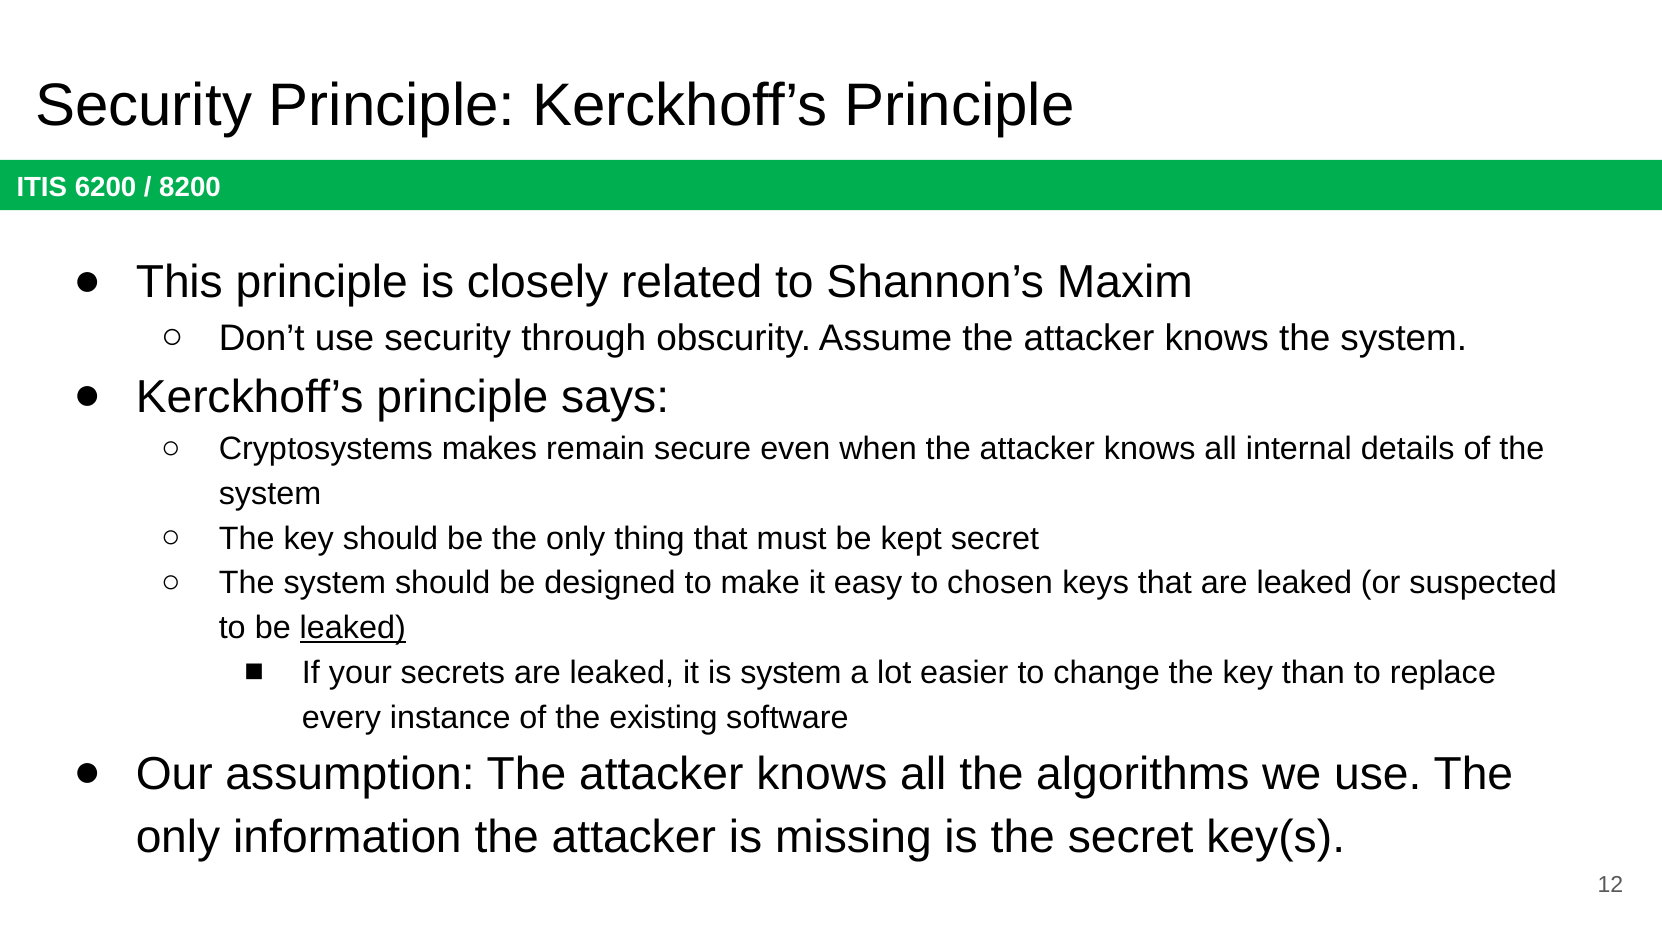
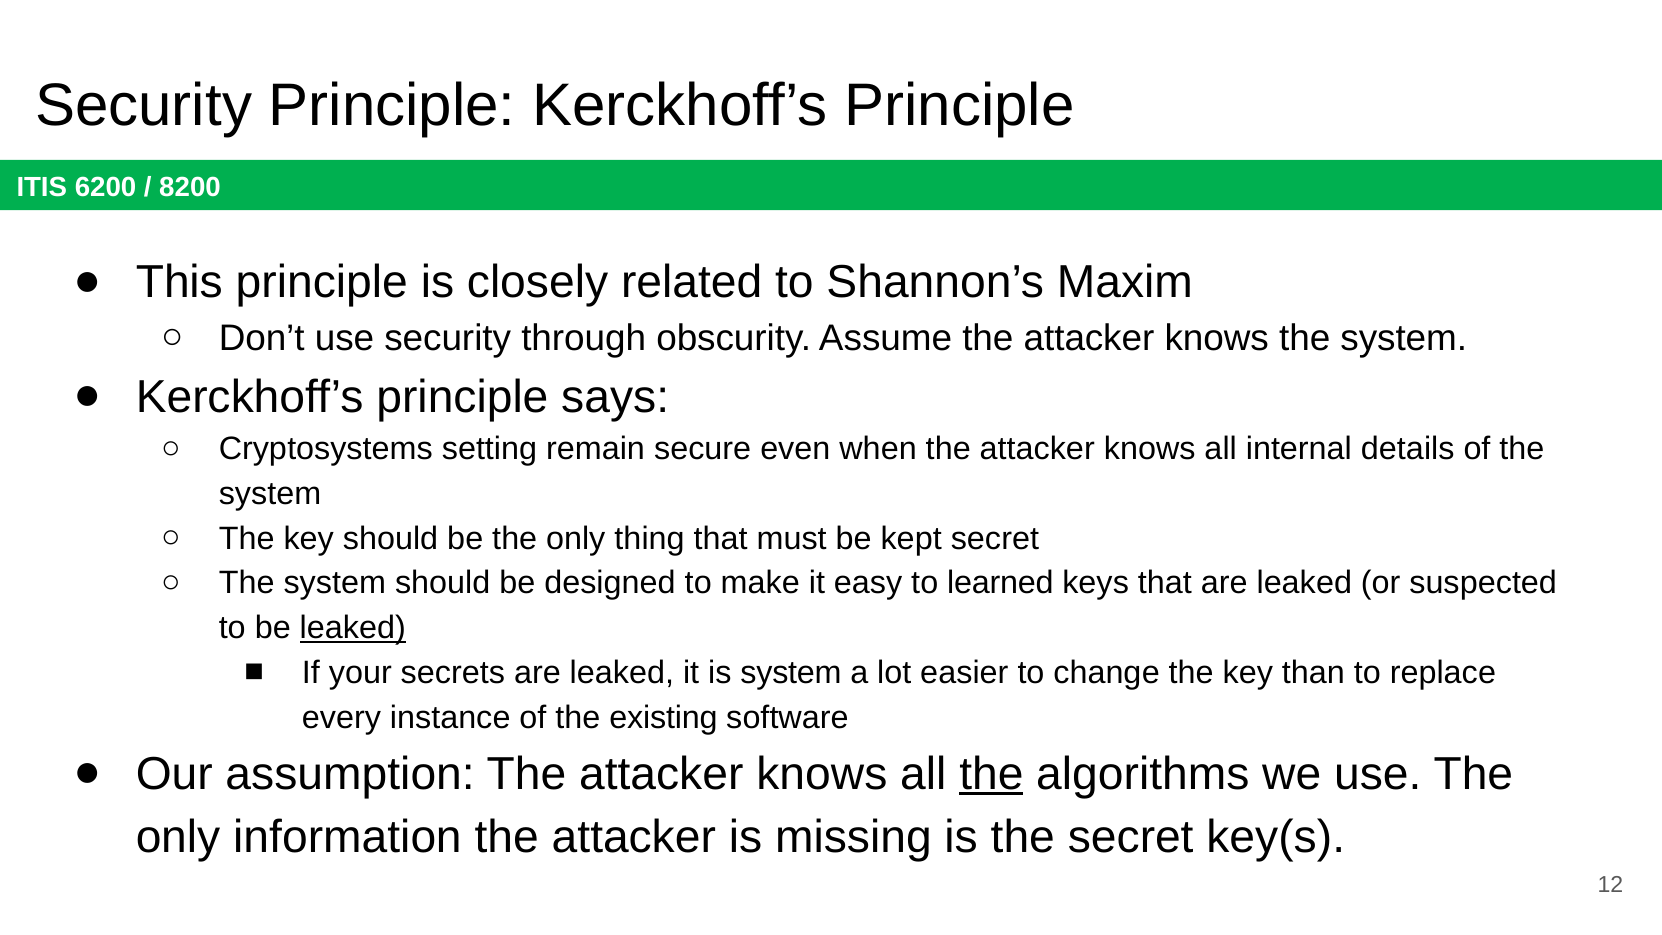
makes: makes -> setting (489, 449)
chosen: chosen -> learned (1000, 583)
the underline: none -> present (991, 774)
